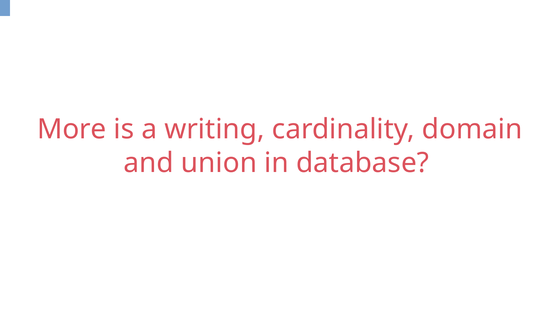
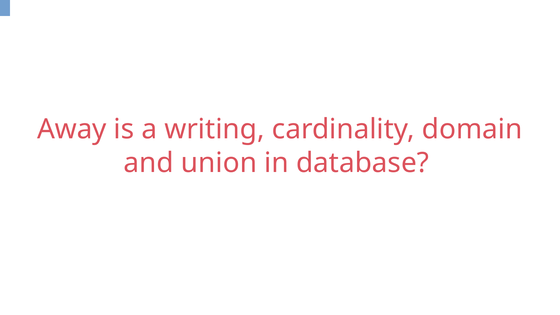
More: More -> Away (72, 129)
